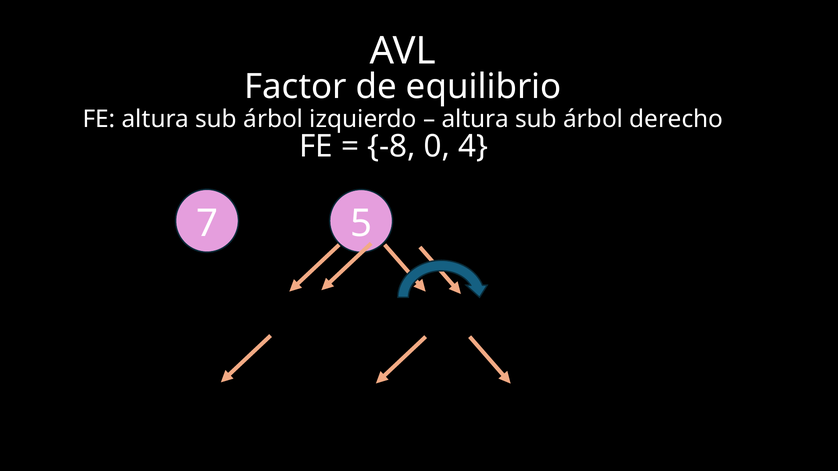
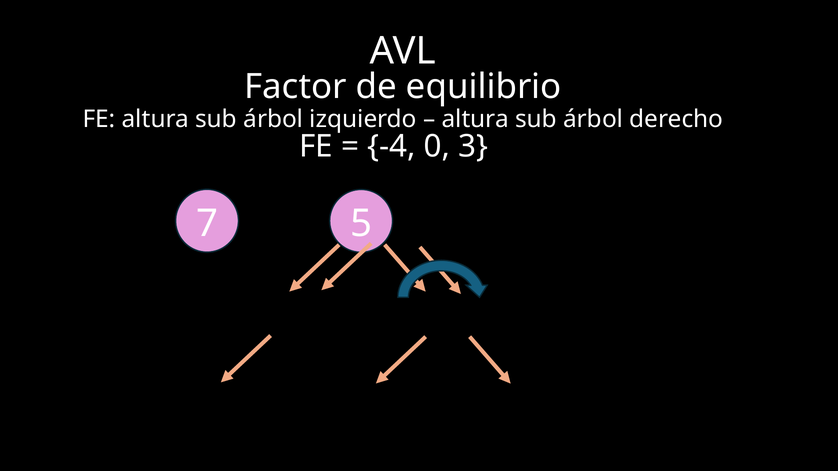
-8: -8 -> -4 (391, 147)
4: 4 -> 3 (473, 147)
